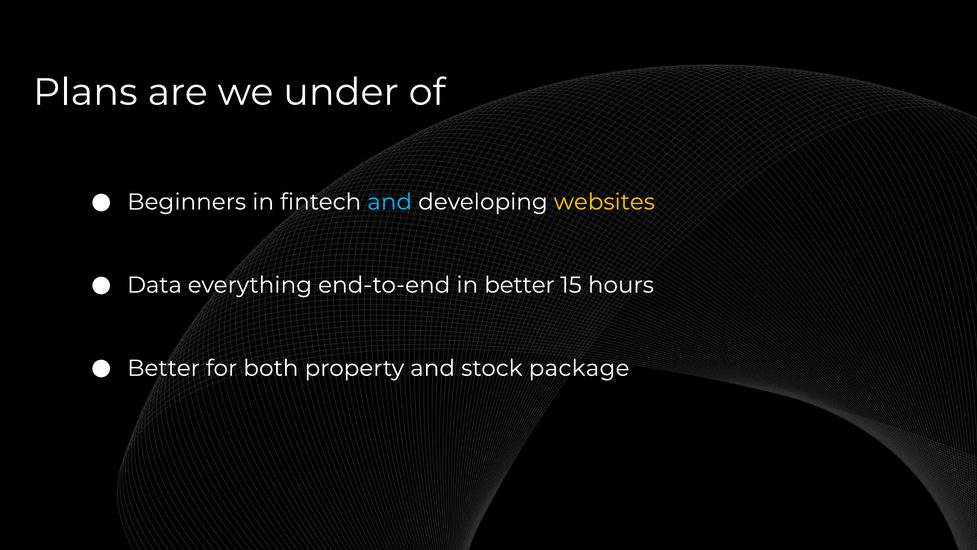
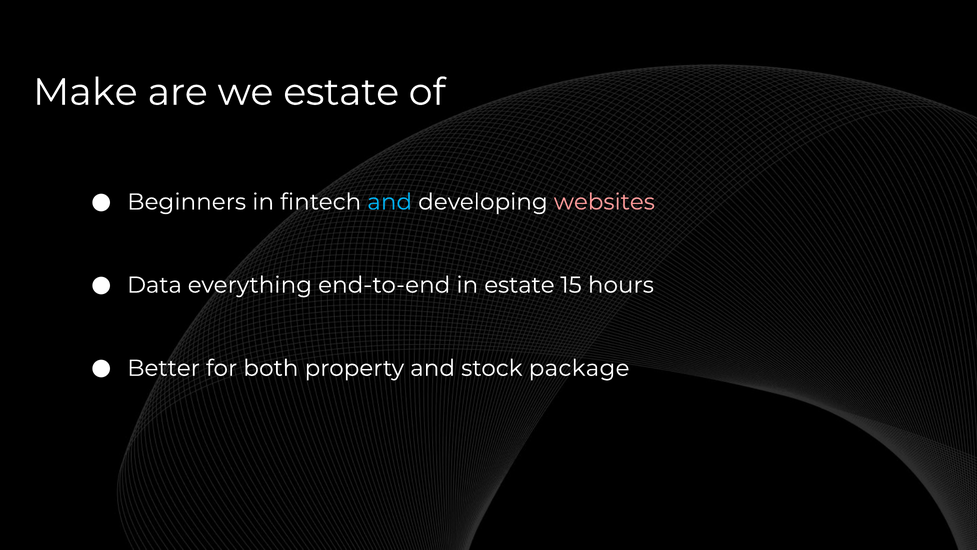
Plans: Plans -> Make (85, 92)
we under: under -> estate (341, 92)
websites colour: yellow -> pink (604, 202)
in better: better -> estate (519, 285)
